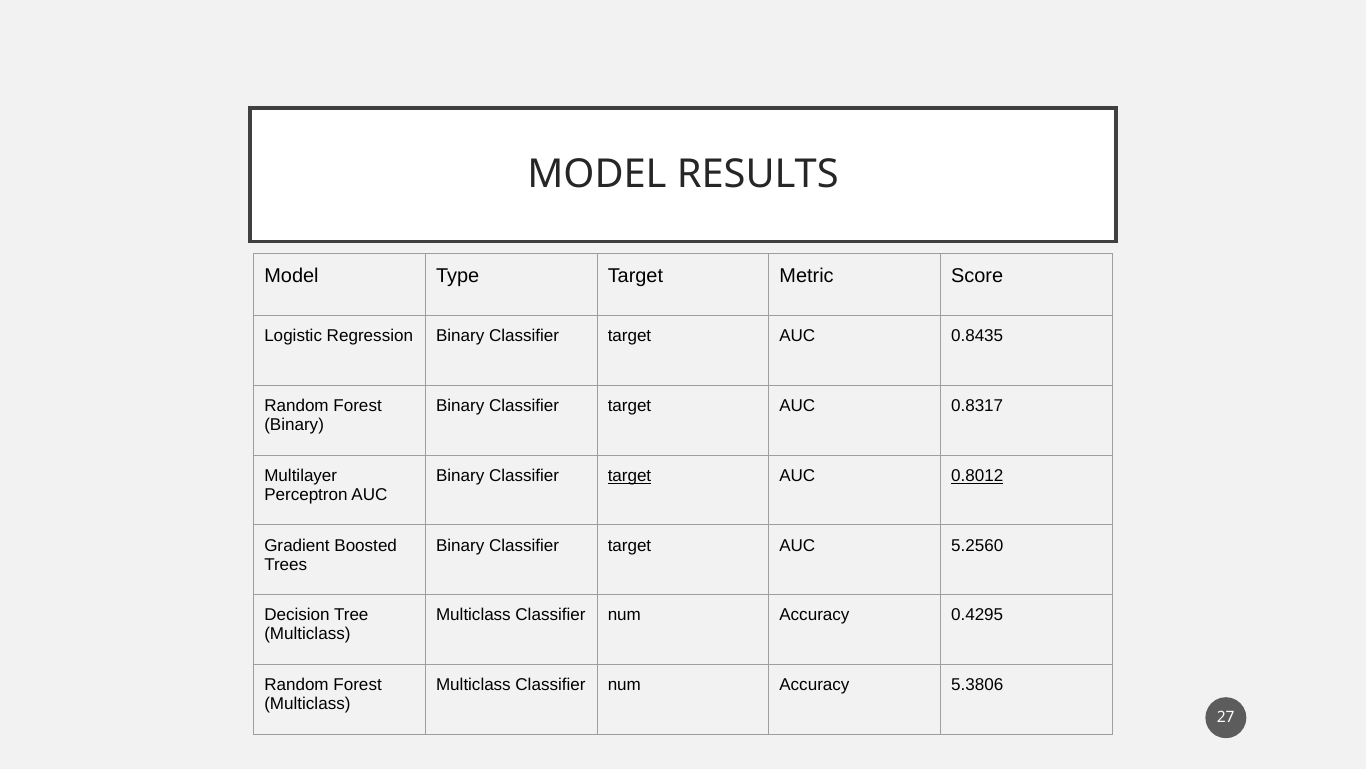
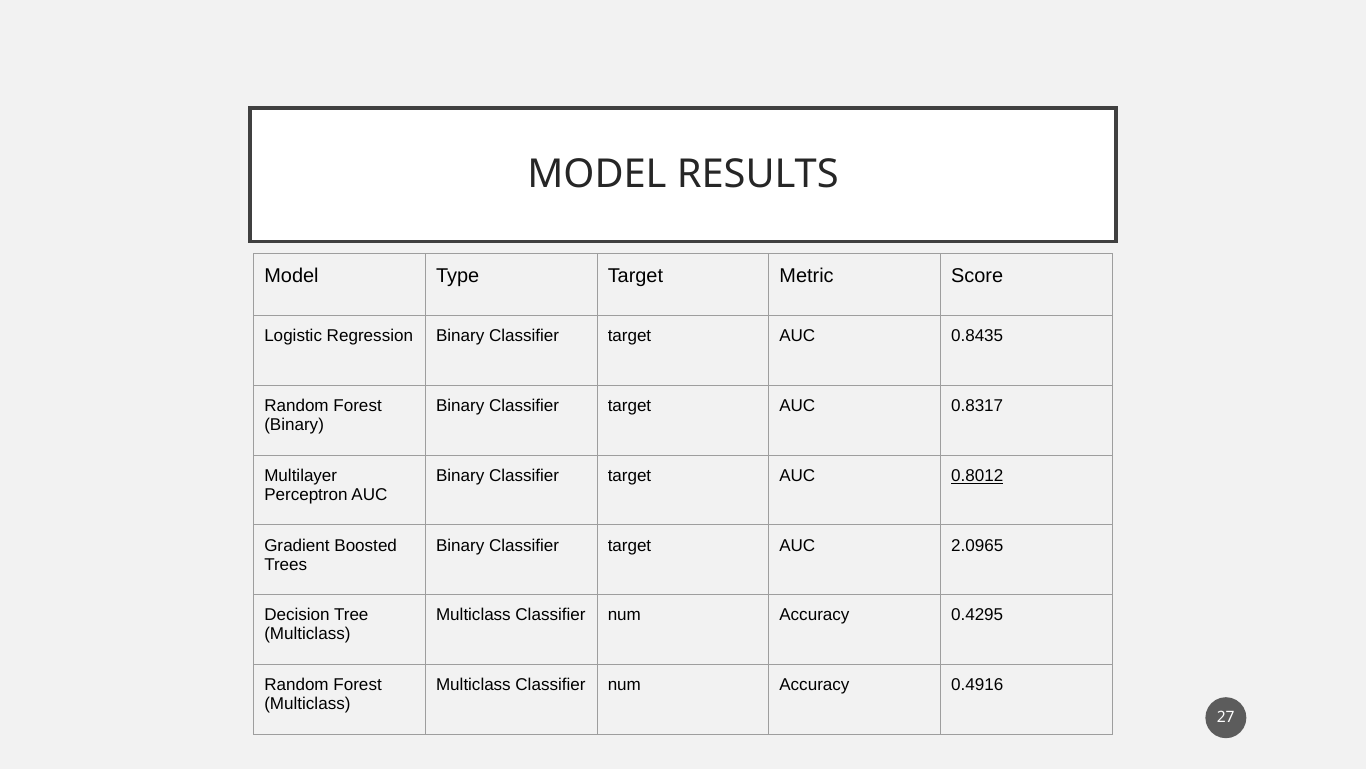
target underline: present -> none (629, 475)
5.2560: 5.2560 -> 2.0965 (977, 545)
5.3806: 5.3806 -> 0.4916 (977, 684)
